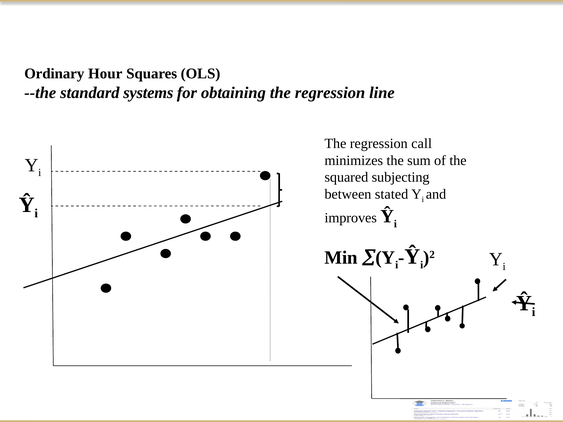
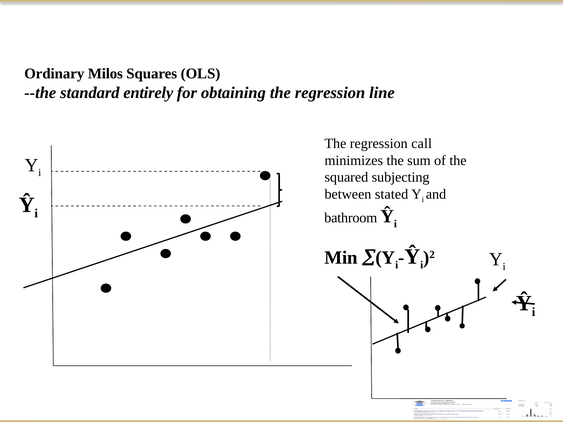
Hour: Hour -> Milos (105, 74)
systems: systems -> entirely (148, 93)
improves: improves -> bathroom (351, 218)
